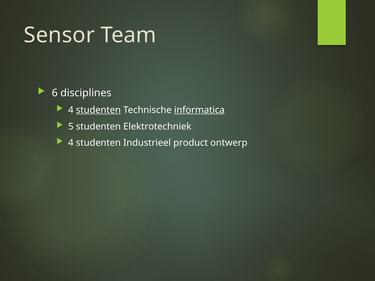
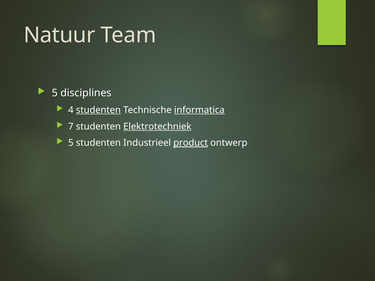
Sensor: Sensor -> Natuur (59, 35)
6: 6 -> 5 (55, 93)
5: 5 -> 7 (71, 127)
Elektrotechniek underline: none -> present (157, 127)
4: 4 -> 5 (71, 143)
product underline: none -> present (191, 143)
